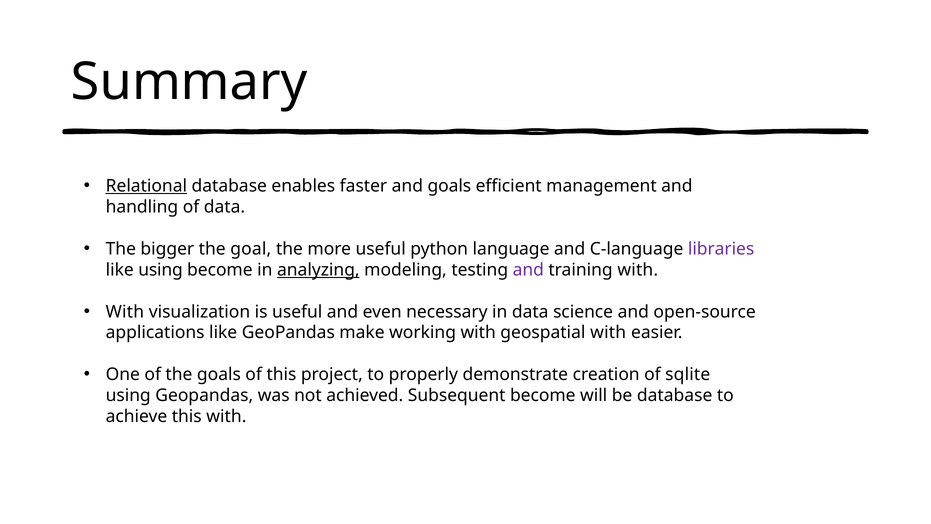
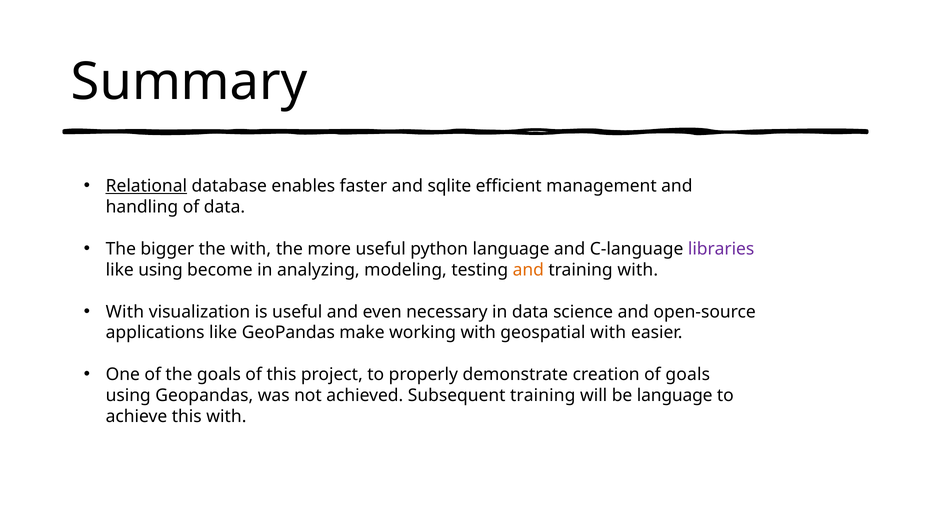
and goals: goals -> sqlite (449, 186)
the goal: goal -> with (251, 249)
analyzing underline: present -> none (318, 270)
and colour: purple -> orange (528, 270)
of sqlite: sqlite -> goals (688, 374)
Subsequent become: become -> training (543, 395)
be database: database -> language (675, 395)
